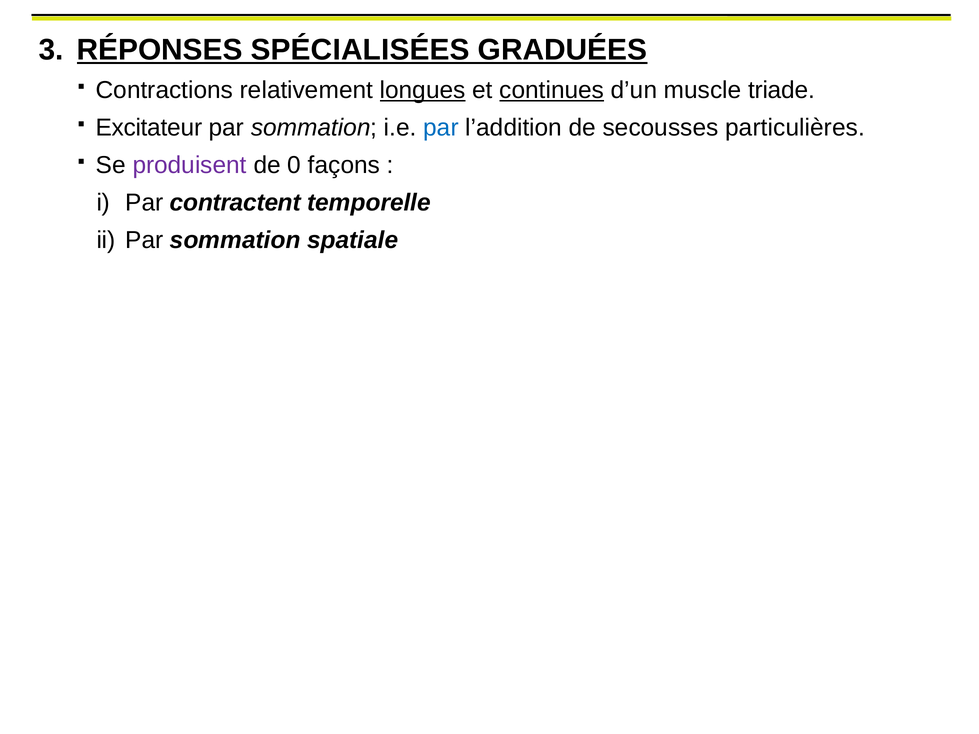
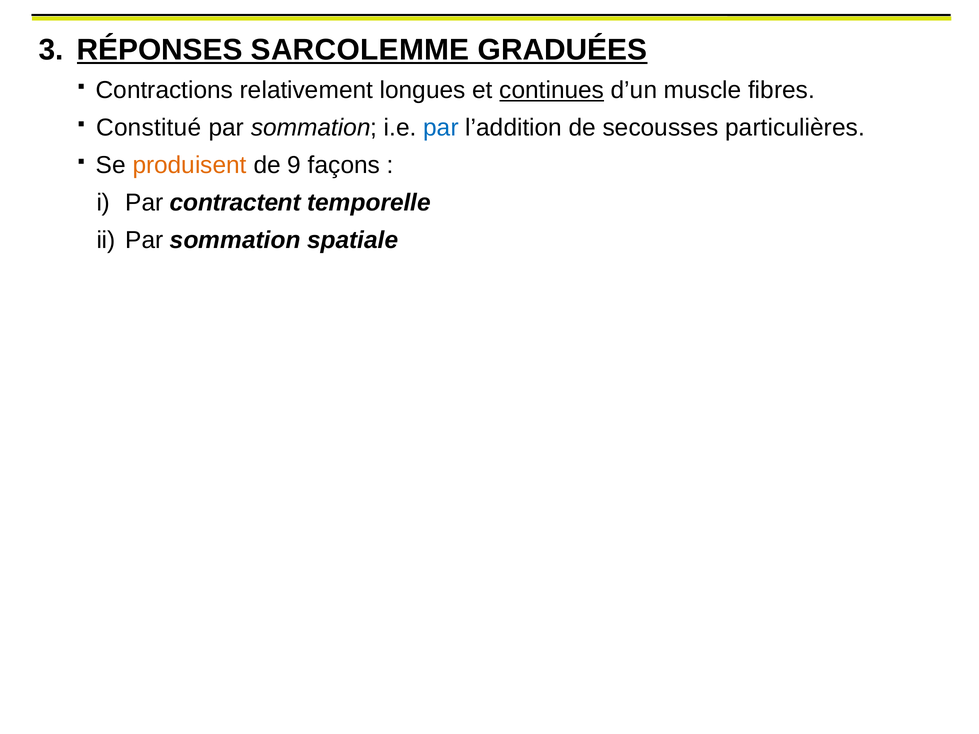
SPÉCIALISÉES: SPÉCIALISÉES -> SARCOLEMME (360, 50)
longues underline: present -> none (423, 90)
triade: triade -> fibres (782, 90)
Excitateur: Excitateur -> Constitué (149, 128)
produisent colour: purple -> orange (190, 165)
0: 0 -> 9 (294, 165)
